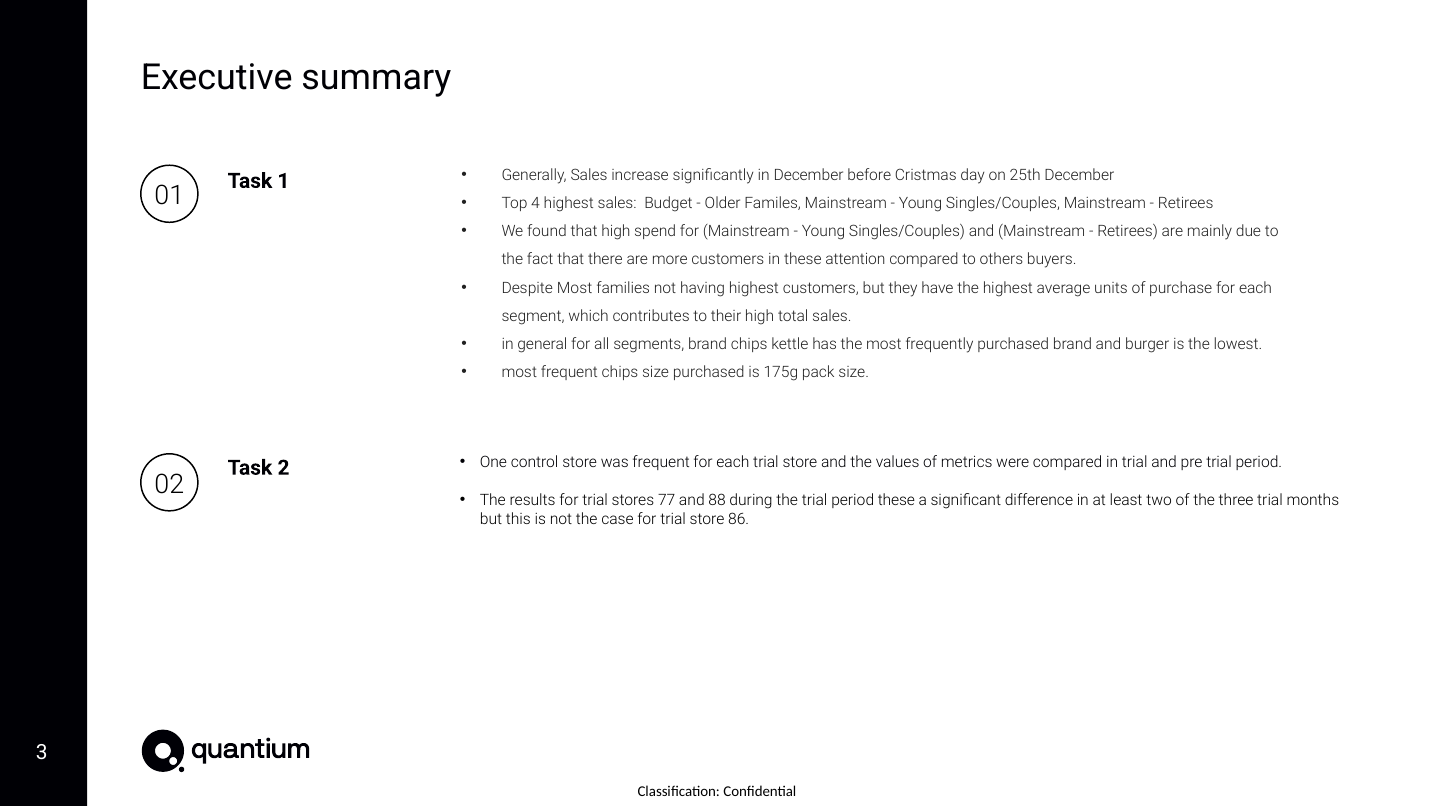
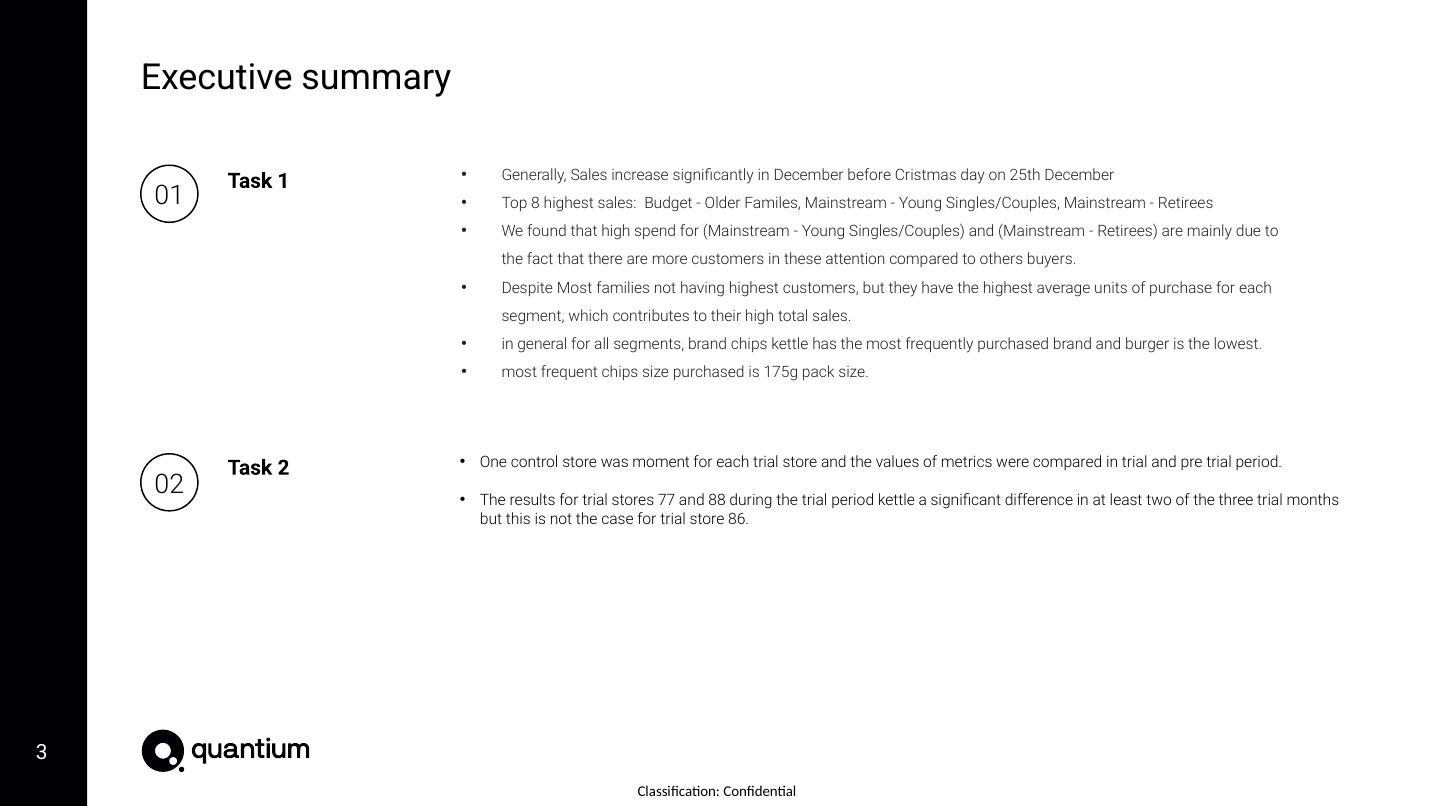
4: 4 -> 8 (536, 204)
was frequent: frequent -> moment (661, 463)
period these: these -> kettle (896, 501)
